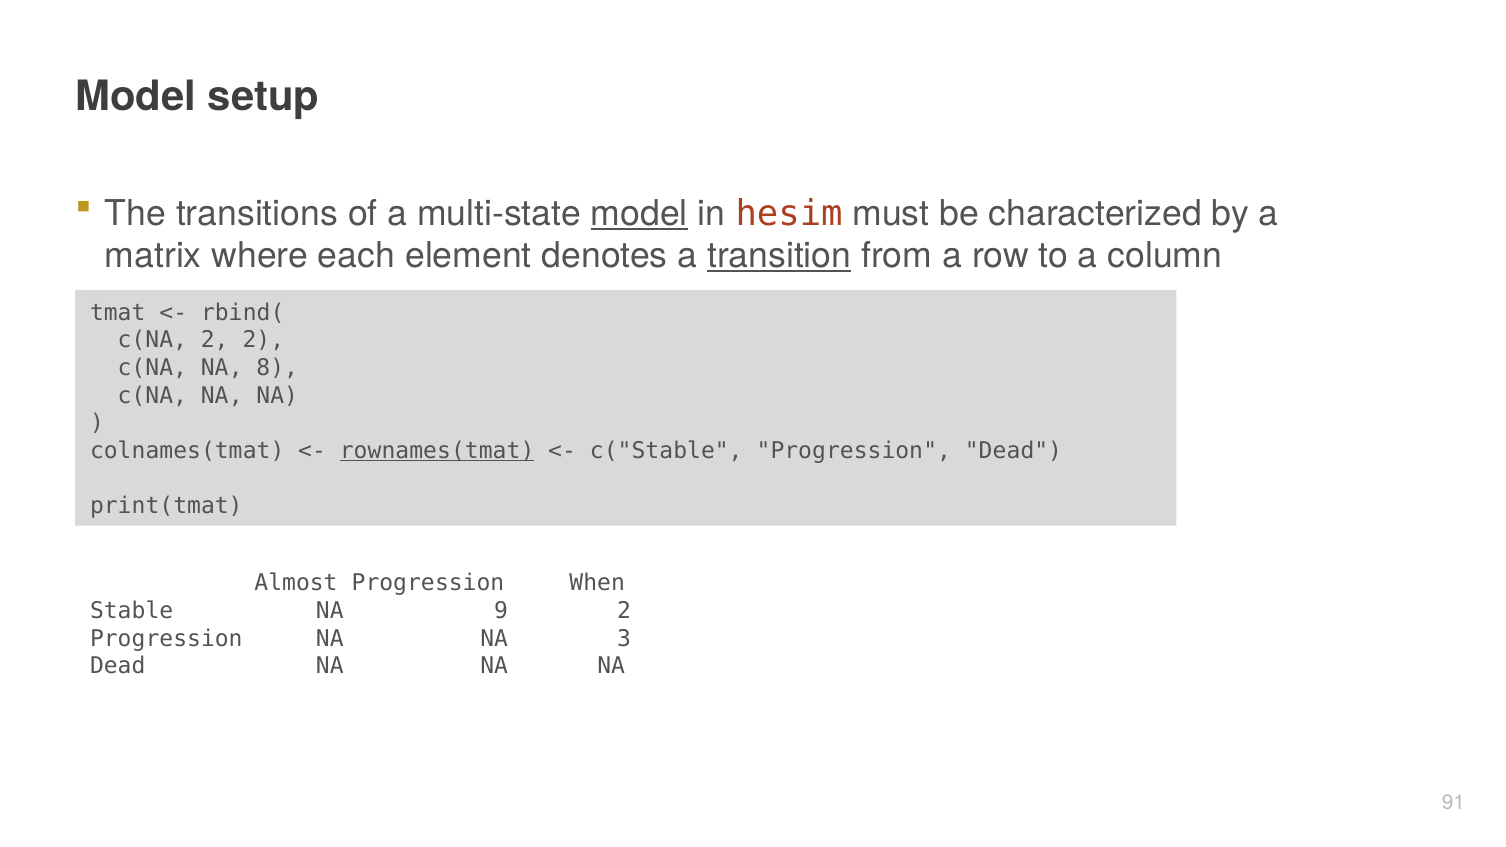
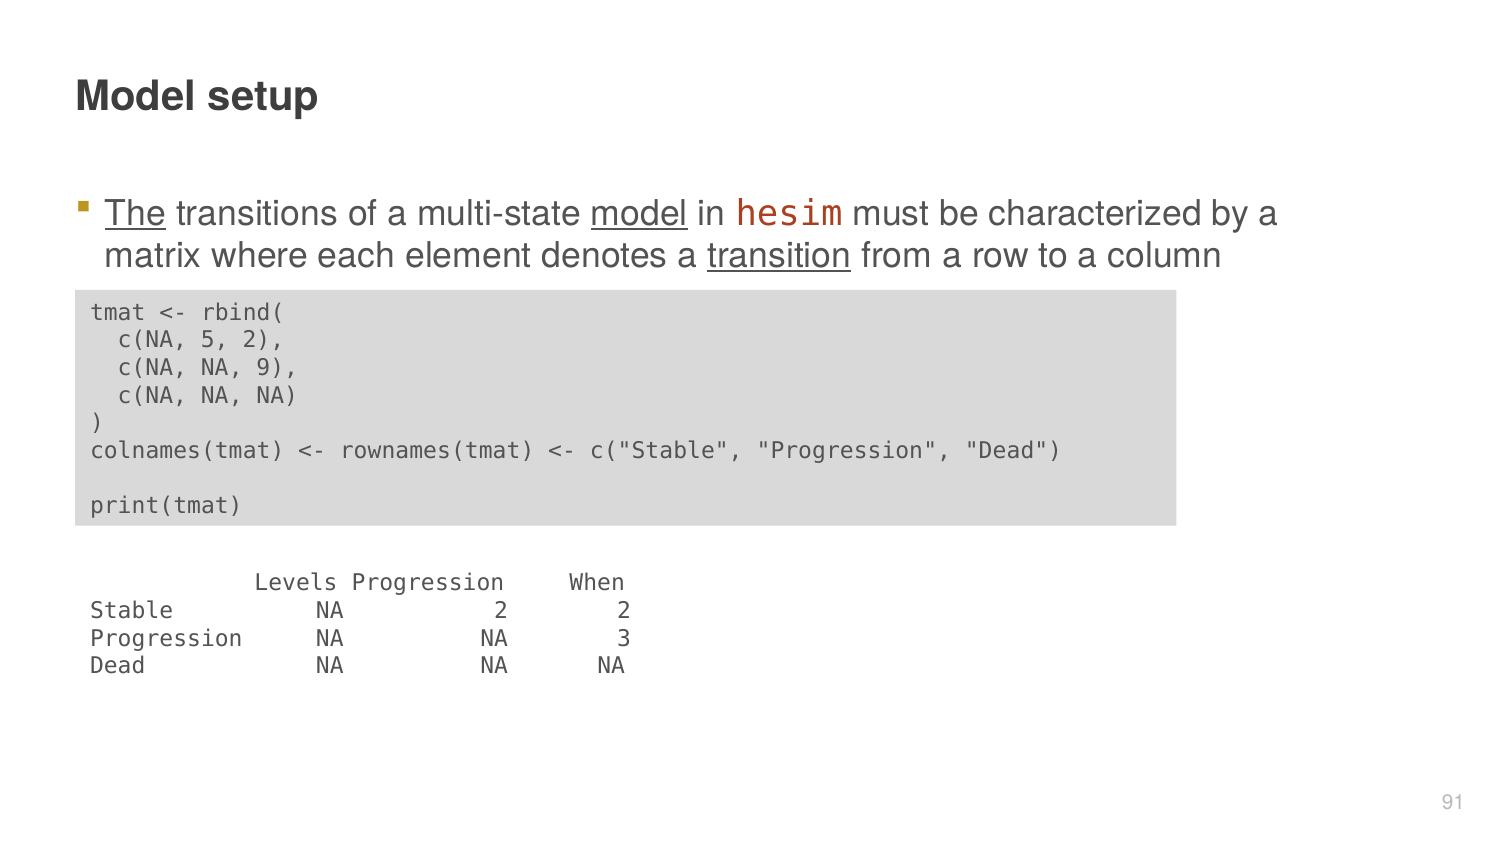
The underline: none -> present (135, 213)
c(NA 2: 2 -> 5 (215, 340)
8: 8 -> 9 (277, 368)
rownames(tmat underline: present -> none (437, 451)
Almost: Almost -> Levels (296, 583)
NA 9: 9 -> 2 (501, 611)
